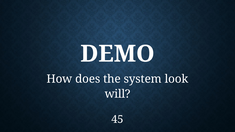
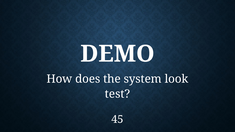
will: will -> test (117, 94)
